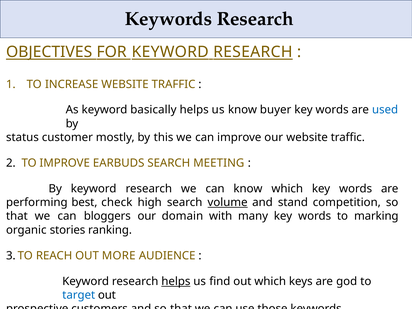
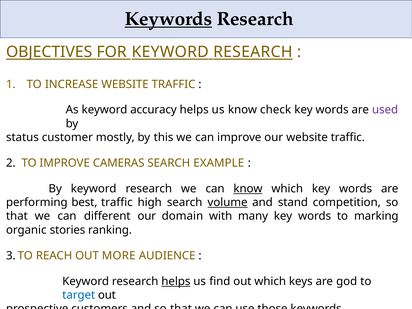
Keywords underline: none -> present (168, 19)
basically: basically -> accuracy (154, 110)
buyer: buyer -> check (276, 110)
used colour: blue -> purple (385, 110)
EARBUDS: EARBUDS -> CAMERAS (119, 163)
MEETING: MEETING -> EXAMPLE (219, 163)
know underline: none -> present (248, 189)
best check: check -> traffic (117, 202)
bloggers: bloggers -> different (107, 216)
